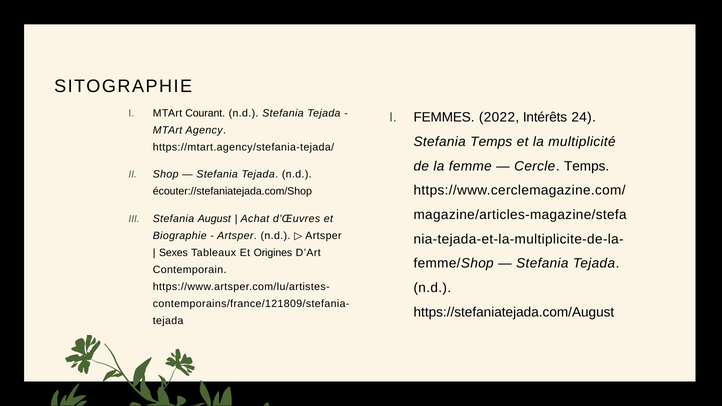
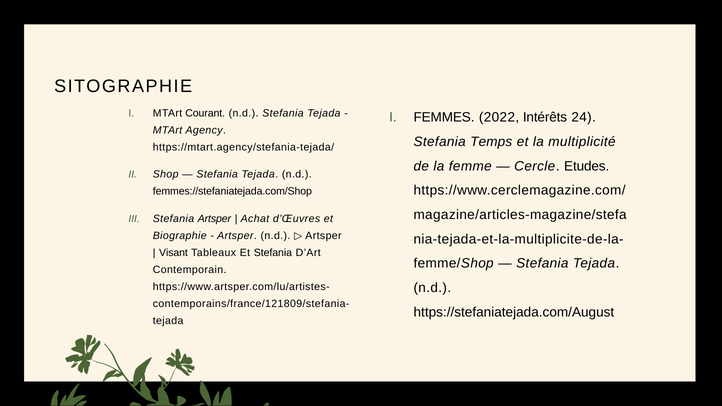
Cercle Temps: Temps -> Etudes (587, 166)
écouter://stefaniatejada.com/Shop: écouter://stefaniatejada.com/Shop -> femmes://stefaniatejada.com/Shop (232, 191)
Stefania August: August -> Artsper (214, 219)
Sexes: Sexes -> Visant (173, 253)
Et Origines: Origines -> Stefania (273, 253)
